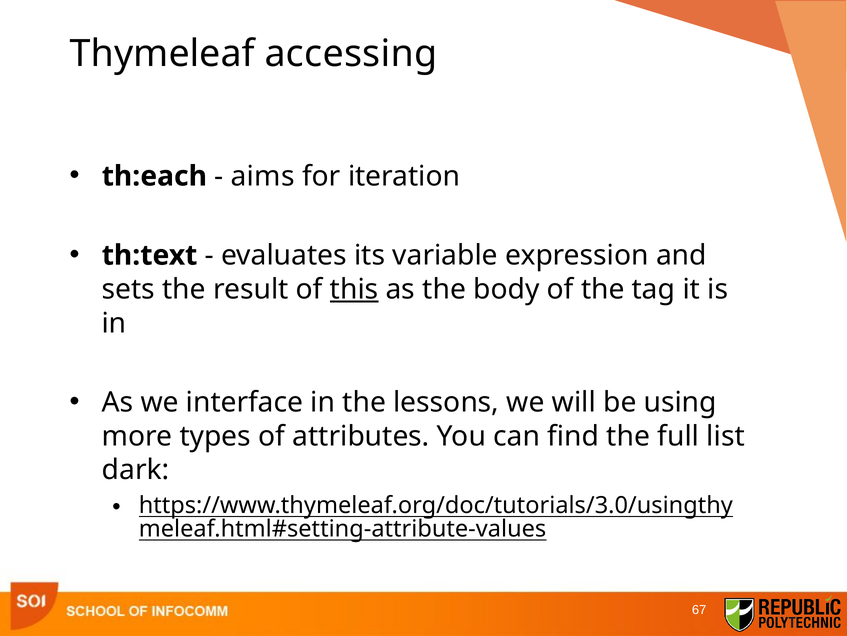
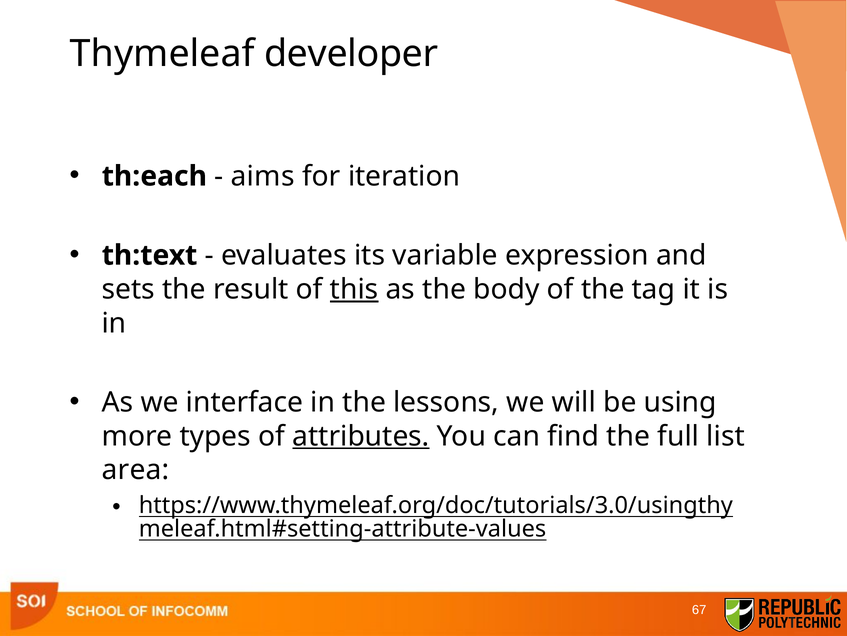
accessing: accessing -> developer (351, 54)
attributes underline: none -> present (361, 436)
dark: dark -> area (136, 470)
